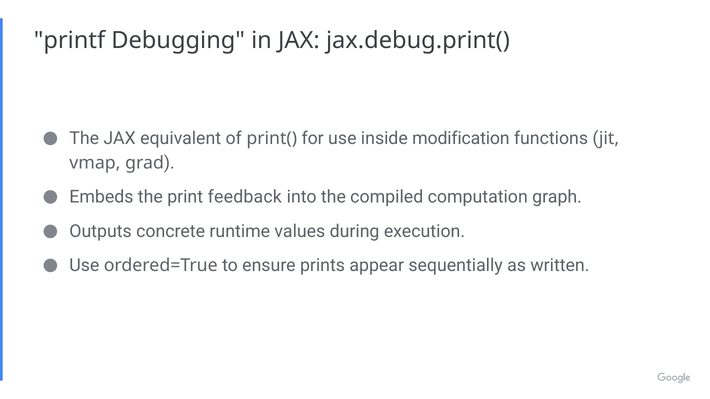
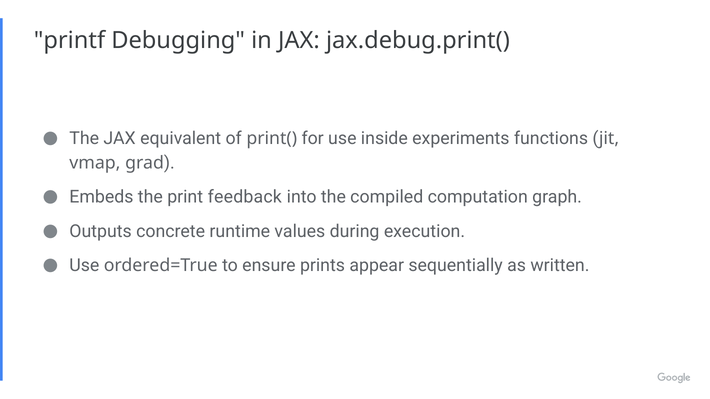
modification: modification -> experiments (461, 138)
